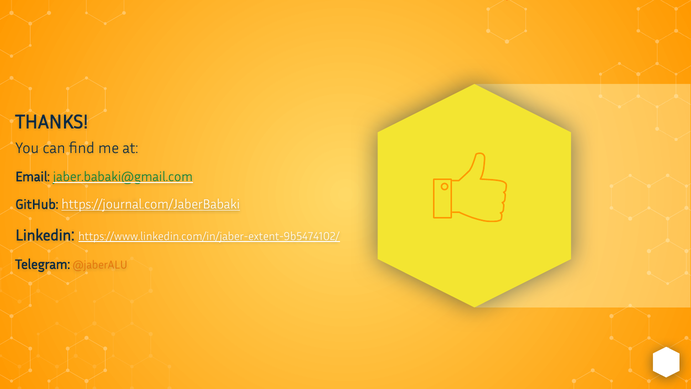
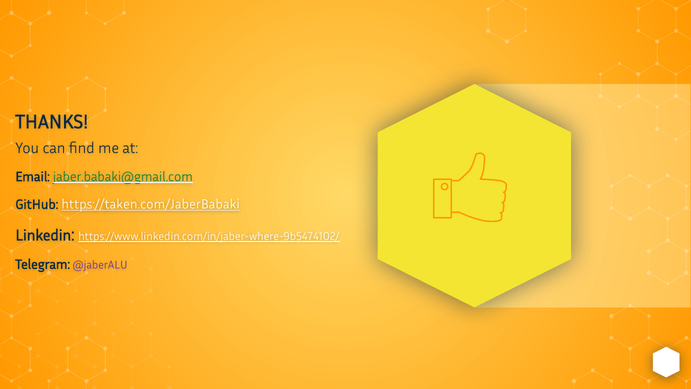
https://journal.com/JaberBabaki: https://journal.com/JaberBabaki -> https://taken.com/JaberBabaki (151, 204)
https://www.linkedin.com/in/jaber-extent-9b5474102/: https://www.linkedin.com/in/jaber-extent-9b5474102/ -> https://www.linkedin.com/in/jaber-where-9b5474102/ (209, 236)
@jaberALU colour: orange -> purple (100, 265)
